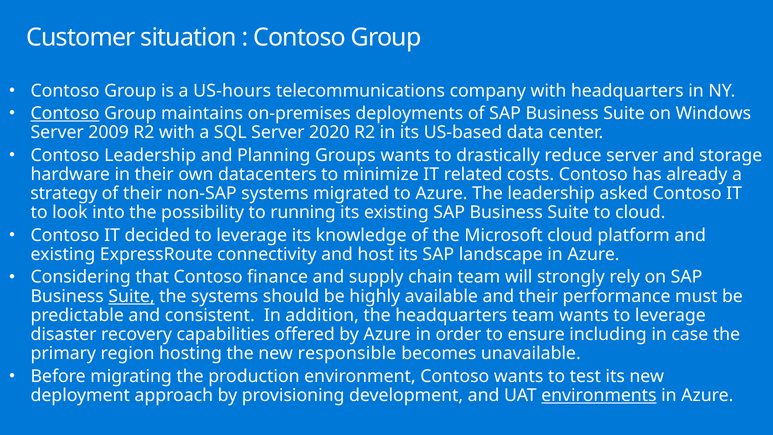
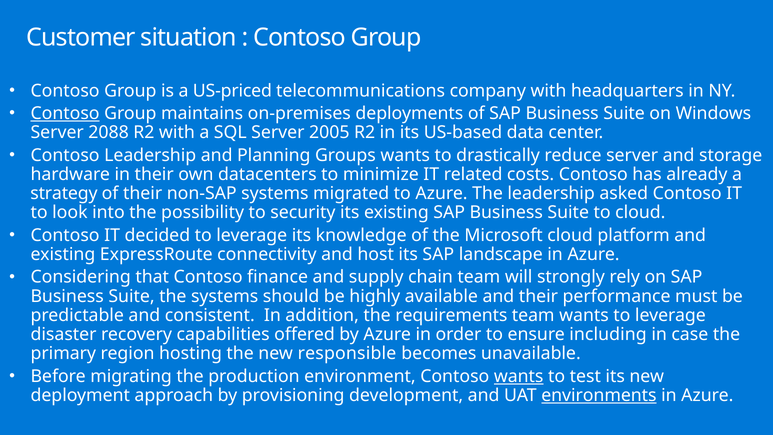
US-hours: US-hours -> US-priced (232, 91)
2009: 2009 -> 2088 (109, 132)
2020: 2020 -> 2005 (329, 132)
running: running -> security (303, 212)
Suite underline: present -> none (132, 296)
the headquarters: headquarters -> requirements (451, 315)
wants underline: none -> present (519, 376)
